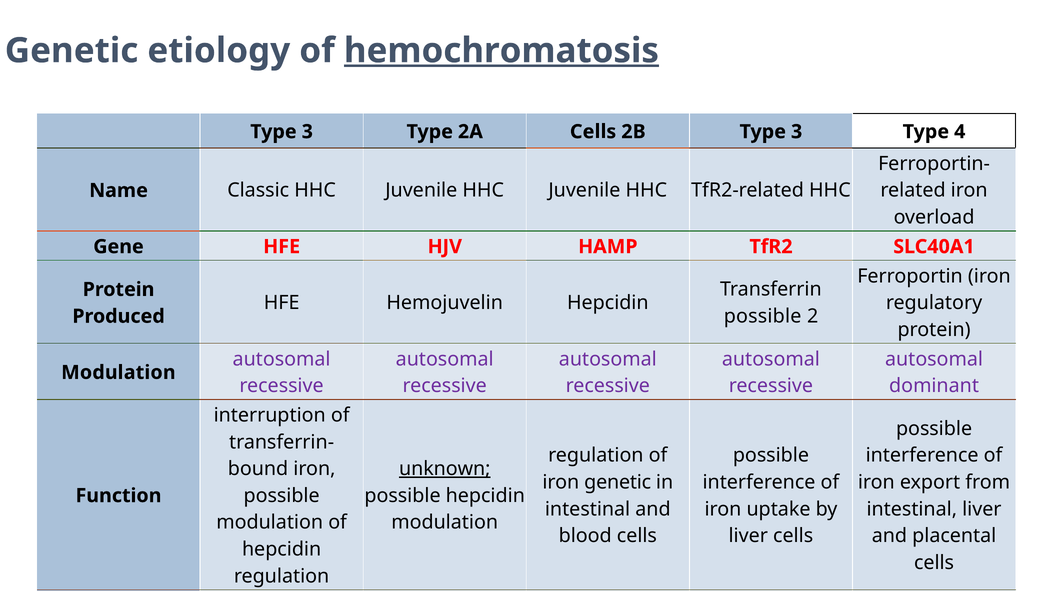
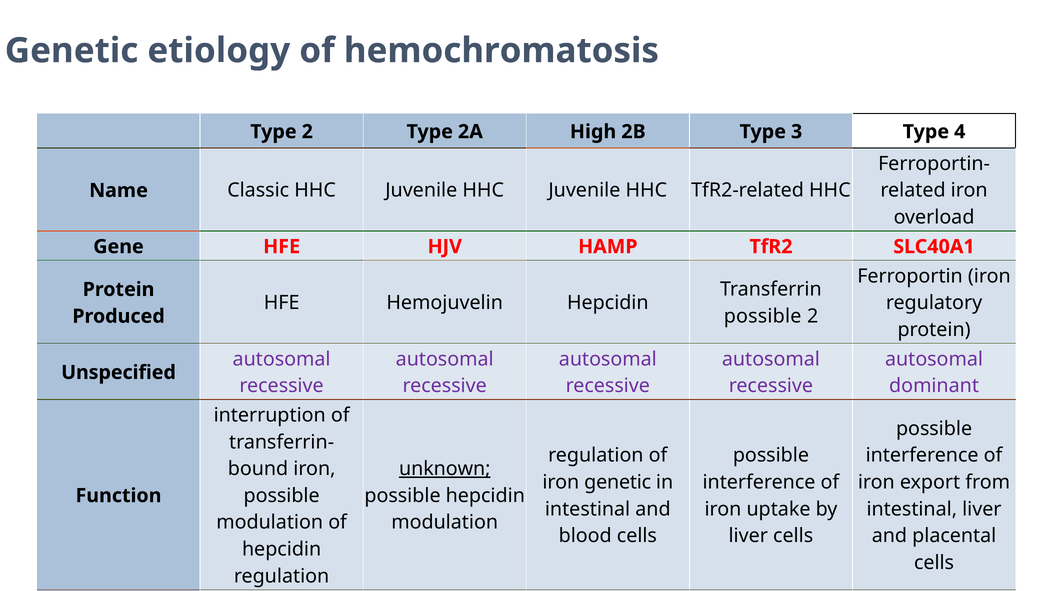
hemochromatosis underline: present -> none (501, 51)
3: 3 -> 2 (307, 132)
2A Cells: Cells -> High (593, 132)
Modulation: Modulation -> Unspecified (119, 372)
